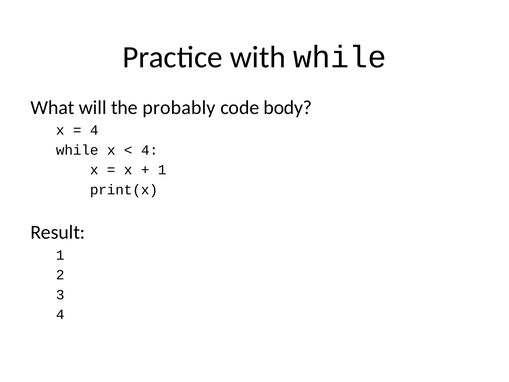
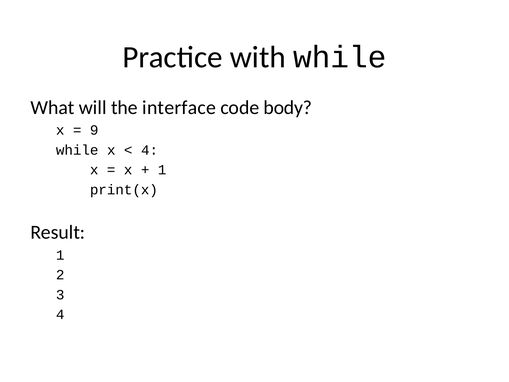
probably: probably -> interface (179, 107)
4: 4 -> 9 (94, 130)
